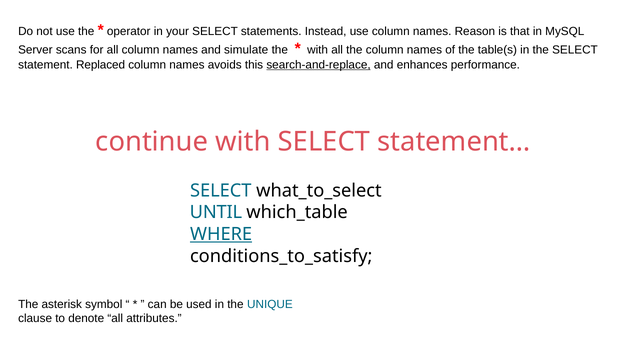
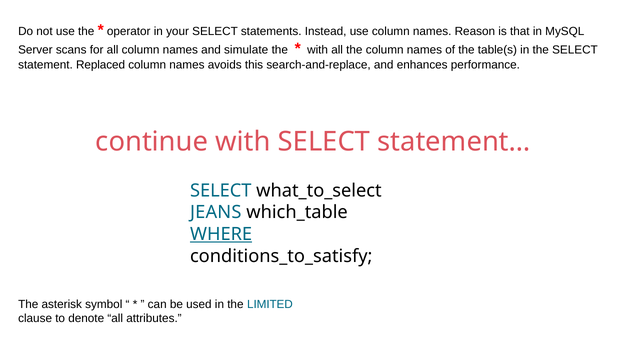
search-and-replace underline: present -> none (319, 65)
UNTIL: UNTIL -> JEANS (216, 213)
UNIQUE: UNIQUE -> LIMITED (270, 305)
